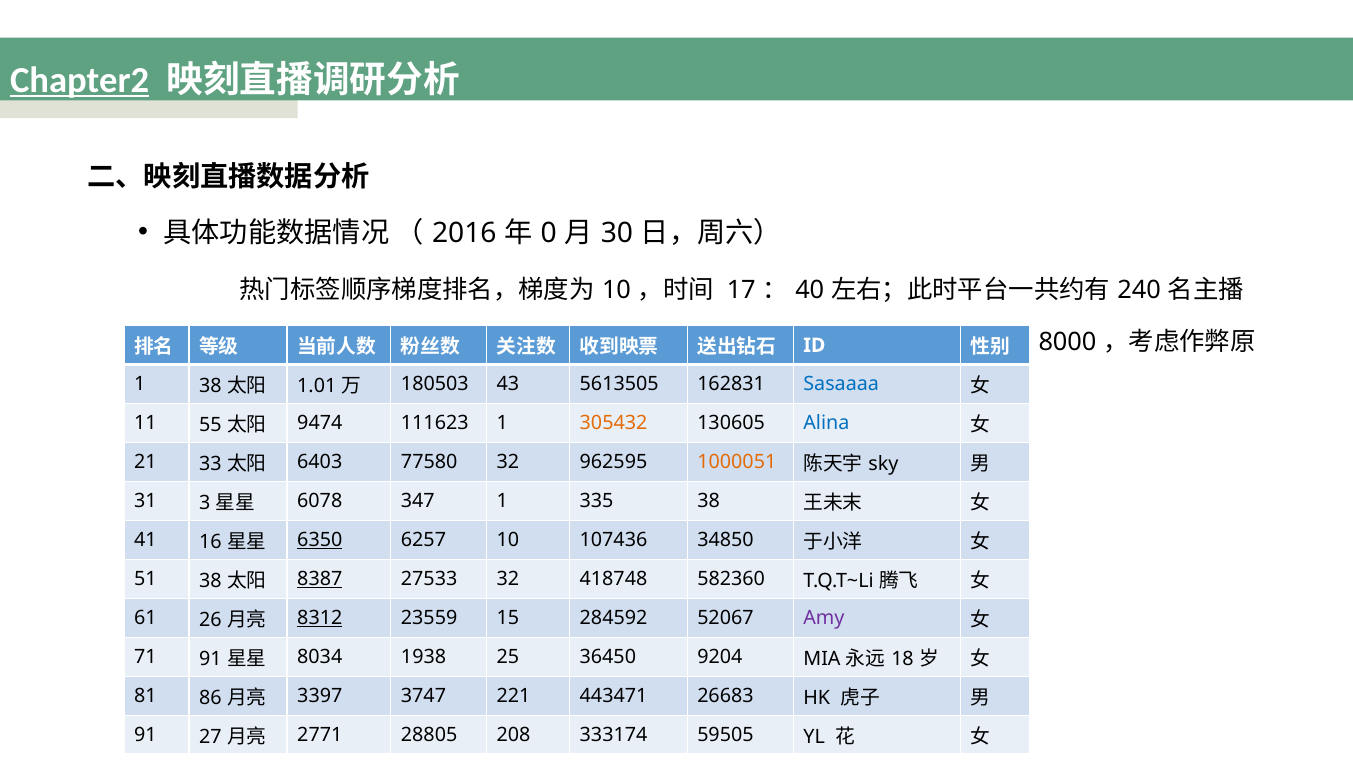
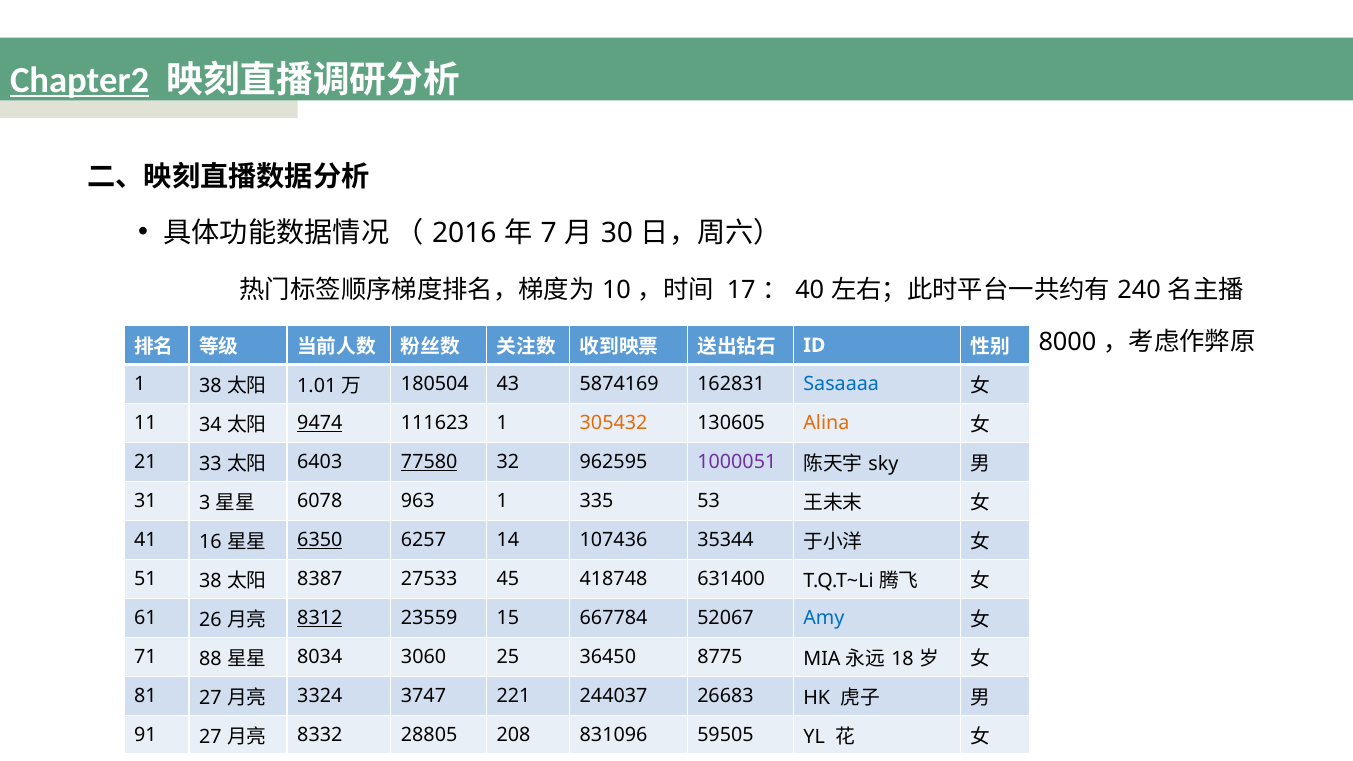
0: 0 -> 7 (549, 233)
180503: 180503 -> 180504 (435, 384)
5613505: 5613505 -> 5874169 (619, 384)
55: 55 -> 34 (210, 425)
9474 underline: none -> present (320, 423)
Alina colour: blue -> orange (826, 423)
77580 underline: none -> present (429, 462)
1000051 colour: orange -> purple (737, 462)
347: 347 -> 963 (418, 501)
335 38: 38 -> 53 (709, 501)
6257 10: 10 -> 14 (508, 540)
34850: 34850 -> 35344 (725, 540)
8387 underline: present -> none (320, 579)
27533 32: 32 -> 45 (508, 579)
582360: 582360 -> 631400 (731, 579)
284592: 284592 -> 667784 (614, 618)
Amy colour: purple -> blue (824, 618)
71 91: 91 -> 88 (210, 659)
1938: 1938 -> 3060 (424, 657)
9204: 9204 -> 8775 (720, 657)
81 86: 86 -> 27 (210, 698)
3397: 3397 -> 3324 (320, 696)
443471: 443471 -> 244037 (614, 696)
2771: 2771 -> 8332 (320, 735)
333174: 333174 -> 831096 (614, 735)
